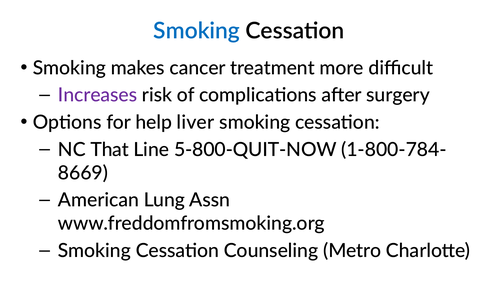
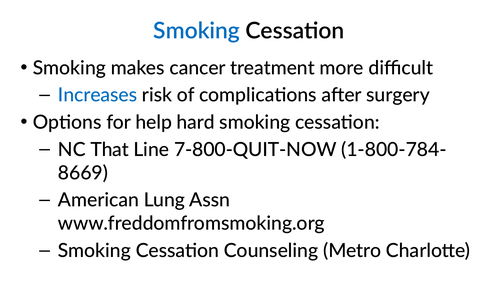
Increases colour: purple -> blue (98, 95)
liver: liver -> hard (196, 122)
5-800-QUIT-NOW: 5-800-QUIT-NOW -> 7-800-QUIT-NOW (255, 149)
